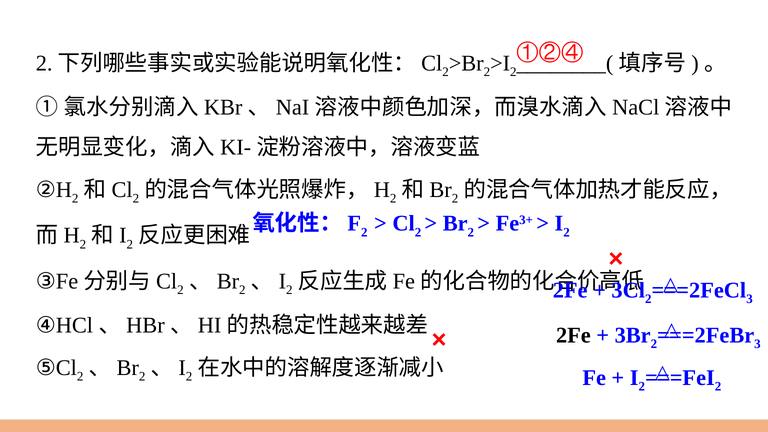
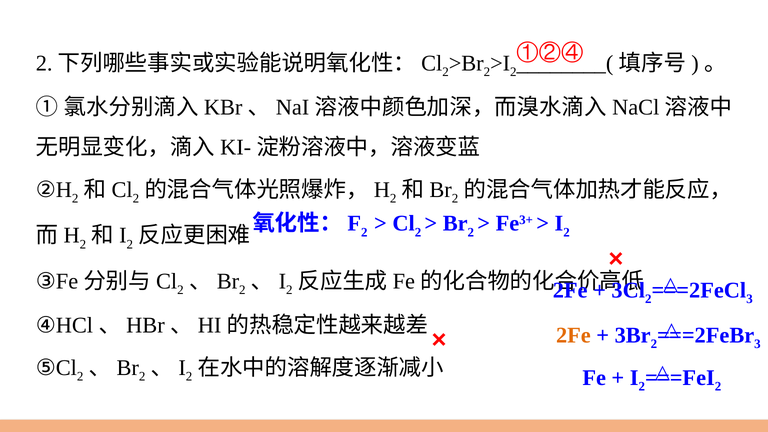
2Fe colour: black -> orange (573, 336)
